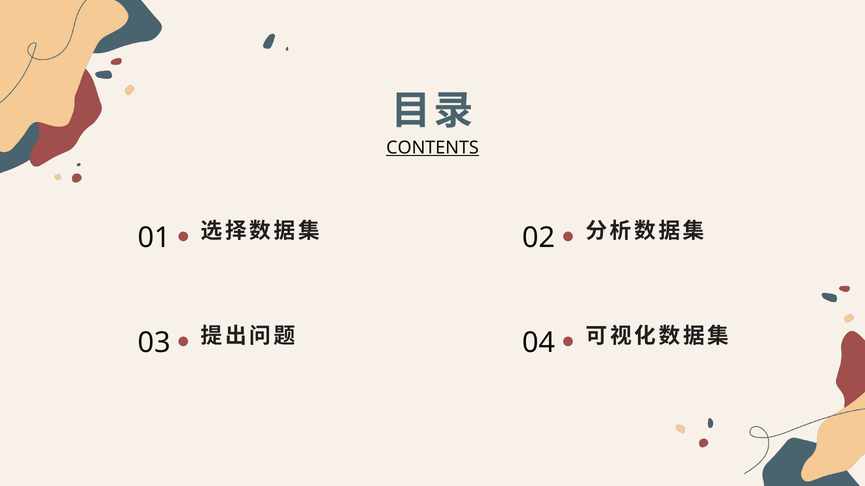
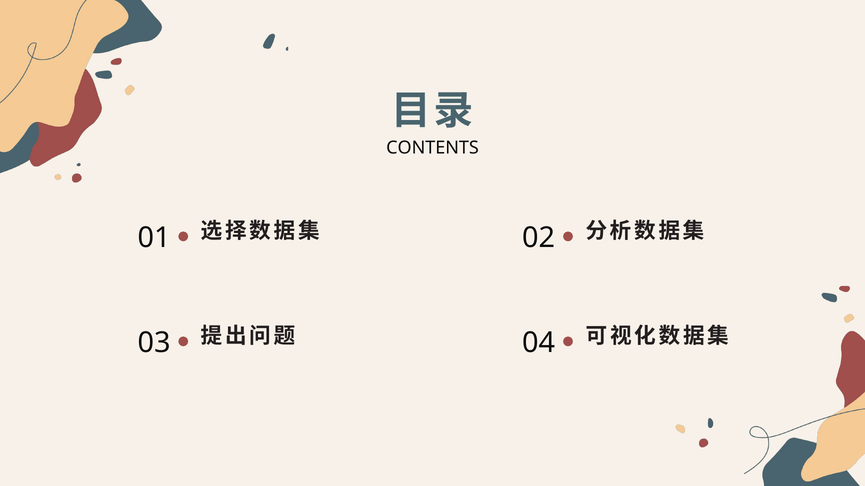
CONTENTS underline: present -> none (433, 148)
